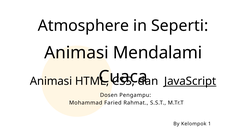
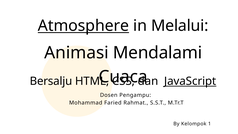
Atmosphere underline: none -> present (83, 26)
Seperti: Seperti -> Melalui (180, 26)
Animasi: Animasi -> Bersalju (51, 81)
